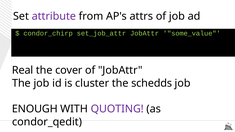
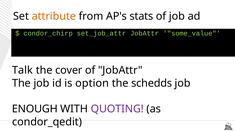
attribute colour: purple -> orange (54, 16)
attrs: attrs -> stats (141, 16)
Real: Real -> Talk (22, 70)
cluster: cluster -> option (92, 83)
